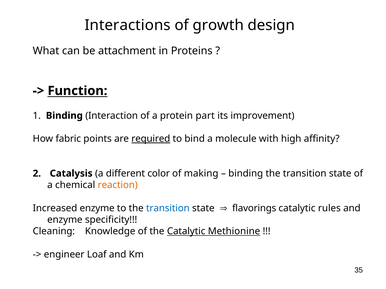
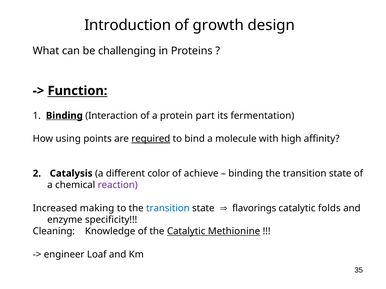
Interactions: Interactions -> Introduction (128, 25)
attachment: attachment -> challenging (127, 51)
Binding underline: none -> present (64, 116)
improvement: improvement -> fermentation (262, 116)
fabric: fabric -> using (68, 139)
making: making -> achieve (201, 174)
reaction colour: orange -> purple (118, 185)
Increased enzyme: enzyme -> making (97, 208)
rules: rules -> folds (329, 208)
